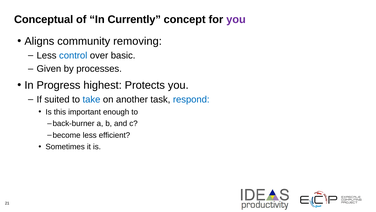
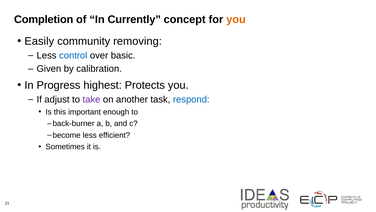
Conceptual: Conceptual -> Completion (44, 19)
you colour: purple -> orange (236, 19)
Aligns: Aligns -> Easily (39, 41)
processes: processes -> calibration (99, 69)
suited: suited -> adjust (57, 99)
take colour: blue -> purple (91, 99)
